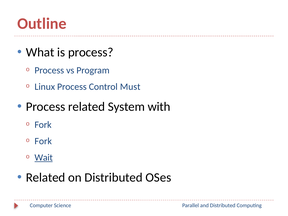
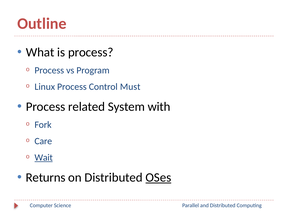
Fork: Fork -> Care (43, 141)
Related: Related -> Returns (46, 177)
OSes underline: none -> present (158, 177)
